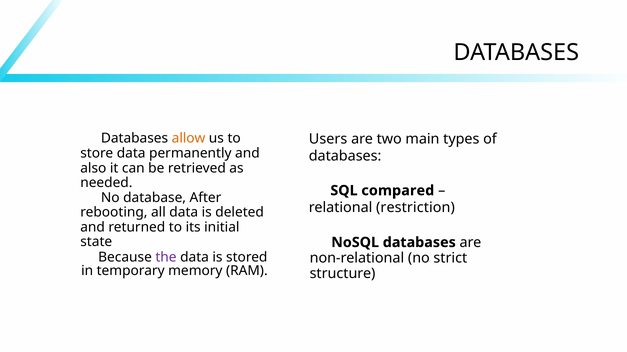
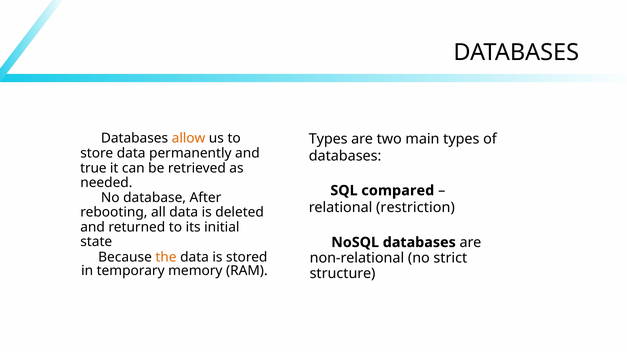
Users: Users -> Types (328, 139)
also: also -> true (93, 168)
the colour: purple -> orange (166, 258)
